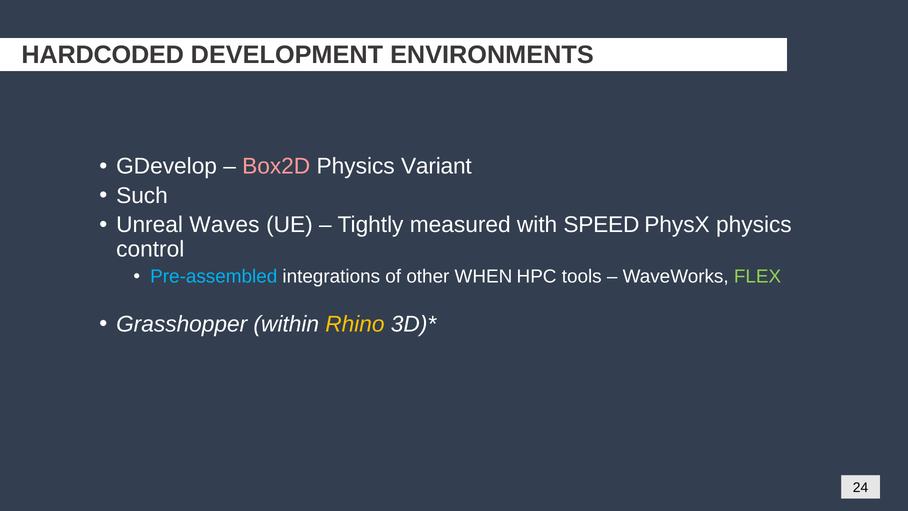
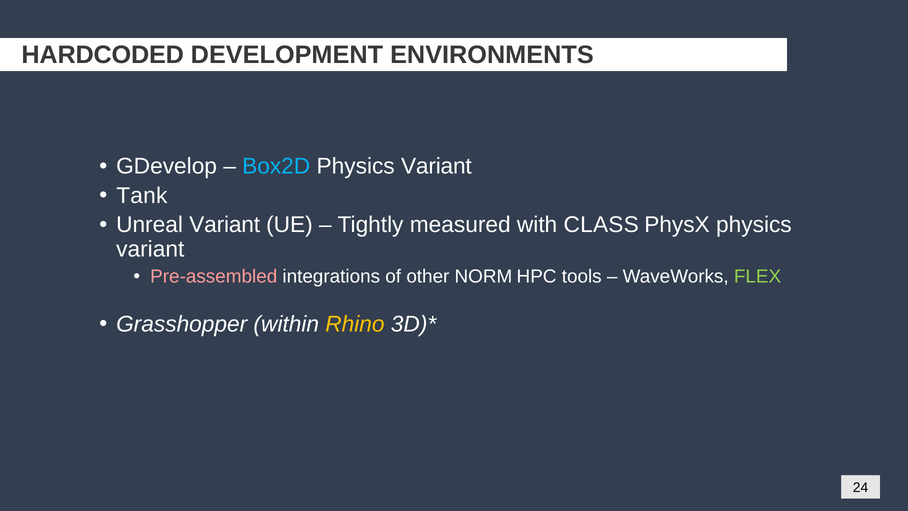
Box2D colour: pink -> light blue (276, 166)
Such: Such -> Tank (142, 196)
Unreal Waves: Waves -> Variant (225, 225)
SPEED: SPEED -> CLASS (601, 225)
control: control -> variant (150, 249)
Pre-assembled colour: light blue -> pink (214, 277)
WHEN: WHEN -> NORM (483, 277)
